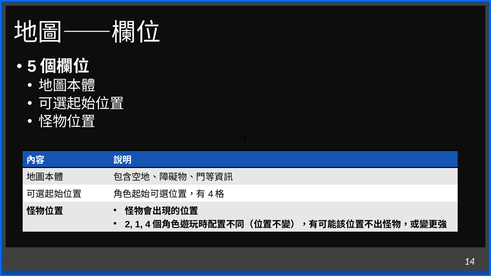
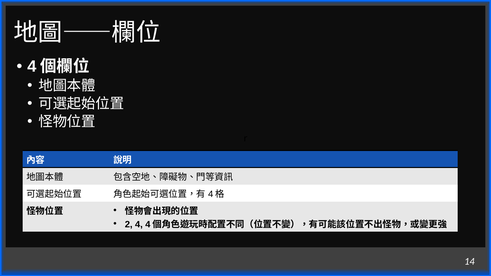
5: 5 -> 4 (32, 67)
2 1: 1 -> 4 (139, 225)
